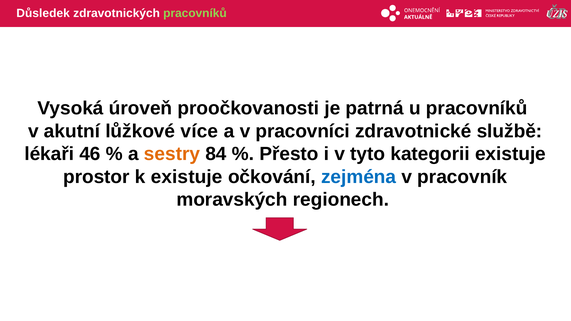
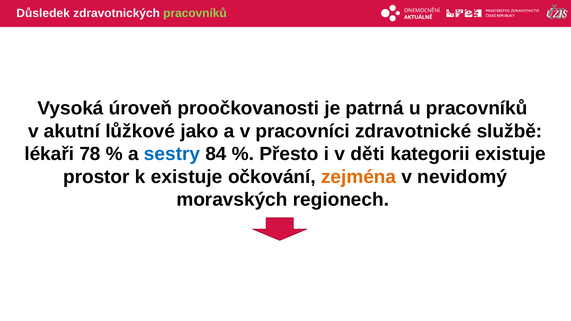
více: více -> jako (199, 131)
46: 46 -> 78 (90, 154)
sestry colour: orange -> blue (172, 154)
tyto: tyto -> děti (368, 154)
zejména colour: blue -> orange (359, 177)
pracovník: pracovník -> nevidomý (462, 177)
